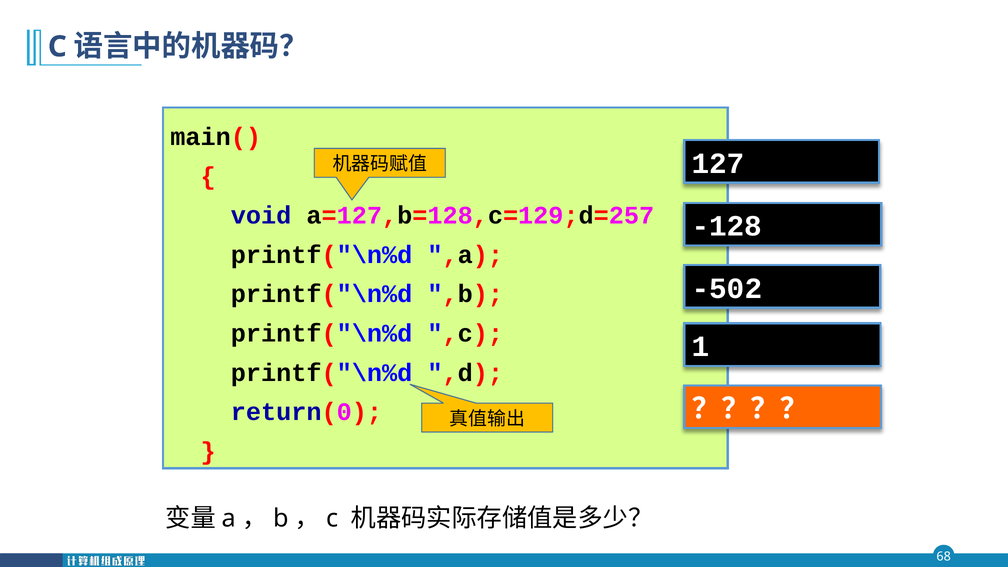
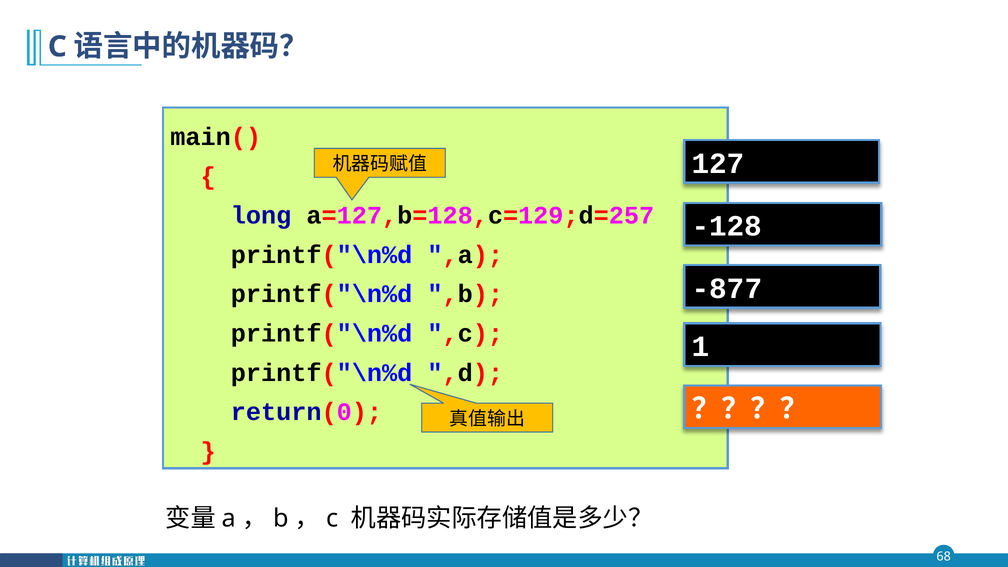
void: void -> long (261, 216)
-502: -502 -> -877 (727, 288)
